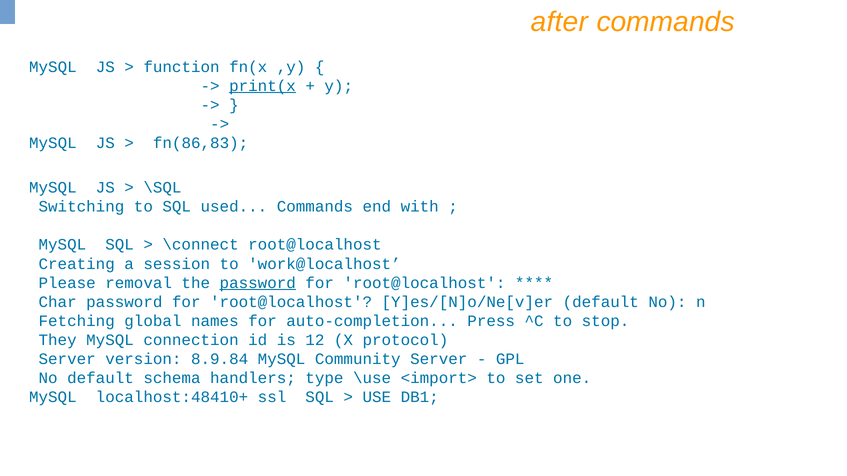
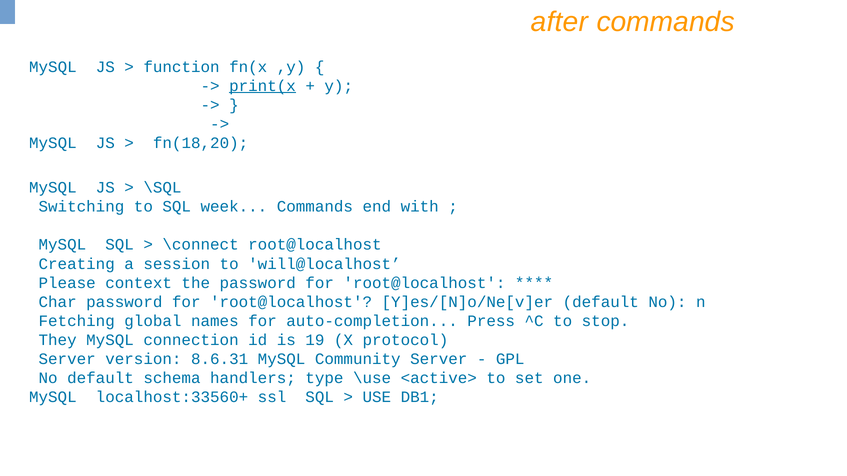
fn(86,83: fn(86,83 -> fn(18,20 (201, 143)
used: used -> week (234, 207)
work@localhost: work@localhost -> will@localhost (324, 264)
removal: removal -> context (139, 283)
password underline: present -> none (258, 283)
12: 12 -> 19 (315, 340)
8.9.84: 8.9.84 -> 8.6.31 (220, 359)
<import>: <import> -> <active> (439, 378)
localhost:48410+: localhost:48410+ -> localhost:33560+ (172, 397)
